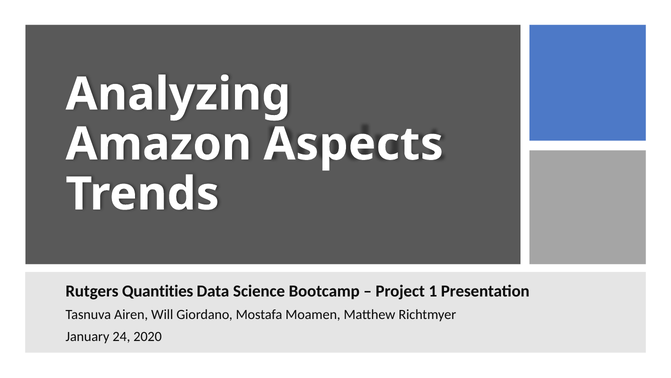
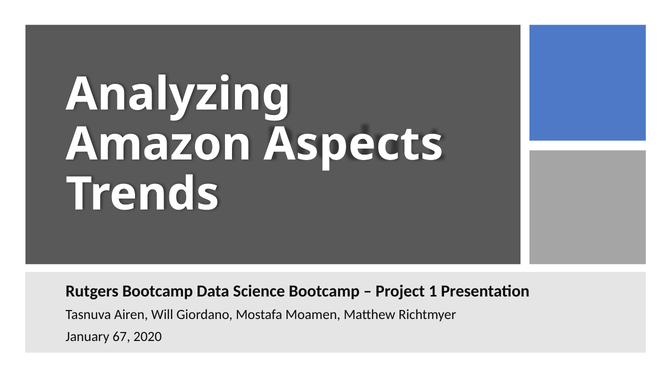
Rutgers Quantities: Quantities -> Bootcamp (158, 291)
24: 24 -> 67 (121, 336)
